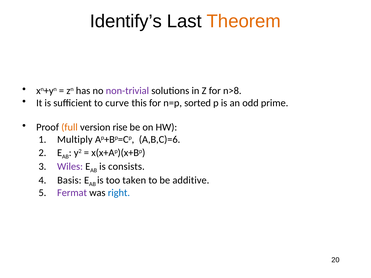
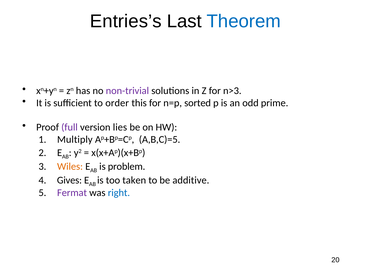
Identify’s: Identify’s -> Entries’s (126, 21)
Theorem colour: orange -> blue (244, 21)
n>8: n>8 -> n>3 (232, 91)
curve: curve -> order (117, 103)
full colour: orange -> purple (70, 127)
rise: rise -> lies (120, 127)
A,B,C)=6: A,B,C)=6 -> A,B,C)=5 (160, 140)
Wiles colour: purple -> orange (70, 167)
consists: consists -> problem (127, 167)
Basis: Basis -> Gives (69, 180)
